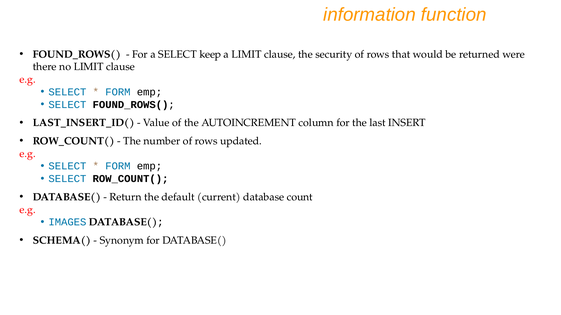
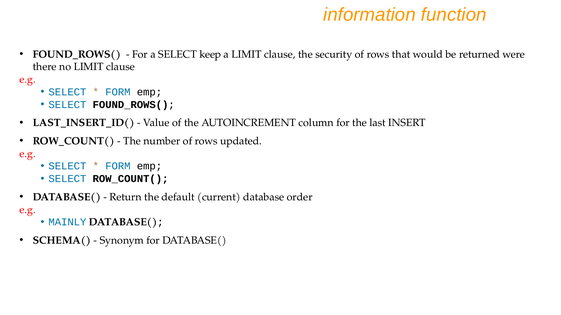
count: count -> order (300, 197)
IMAGES: IMAGES -> MAINLY (67, 223)
